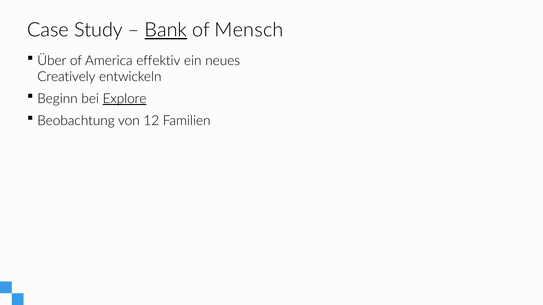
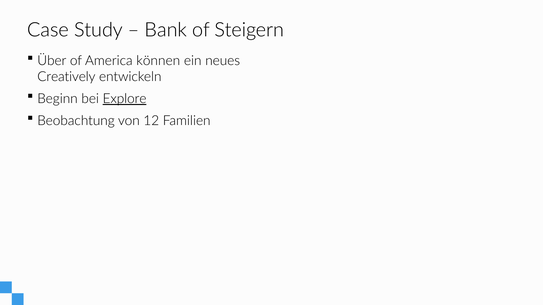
Bank underline: present -> none (166, 30)
Mensch: Mensch -> Steigern (249, 30)
effektiv: effektiv -> können (158, 61)
